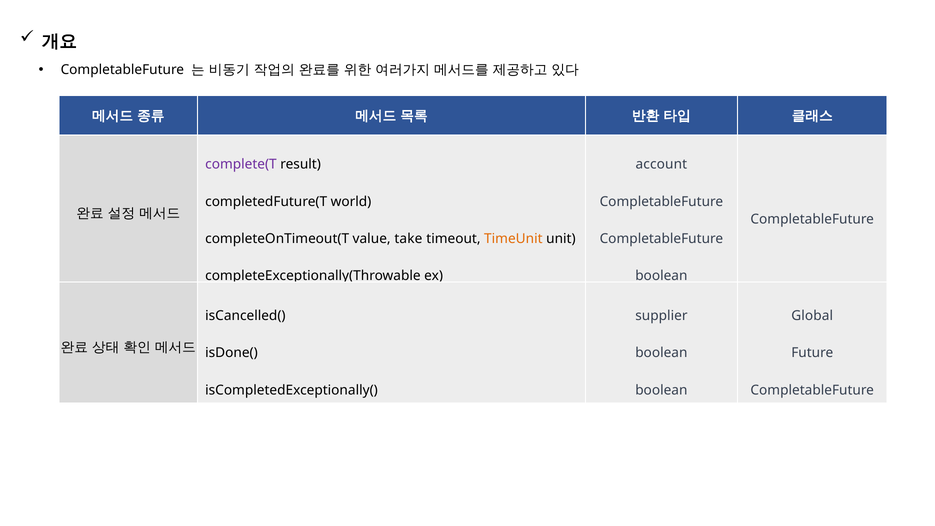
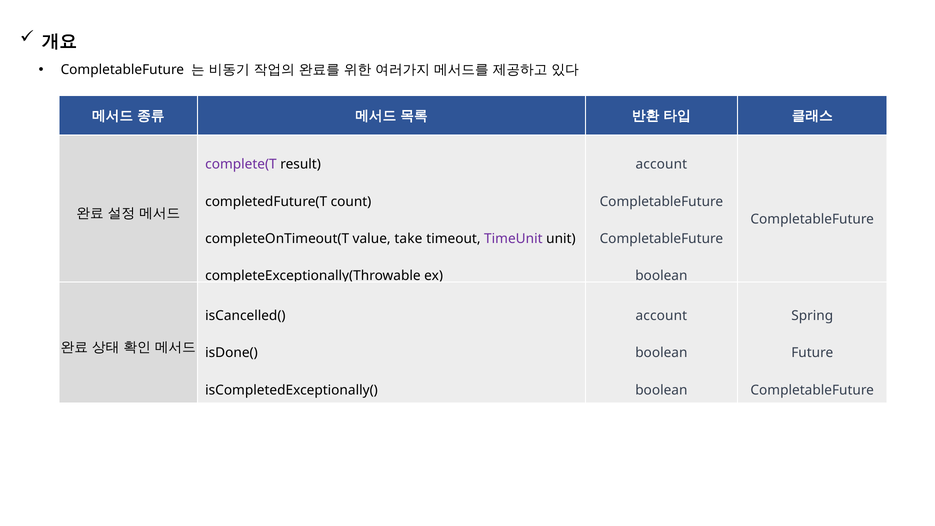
world: world -> count (351, 202)
TimeUnit colour: orange -> purple (513, 239)
supplier: supplier -> account (661, 316)
Global: Global -> Spring (812, 316)
